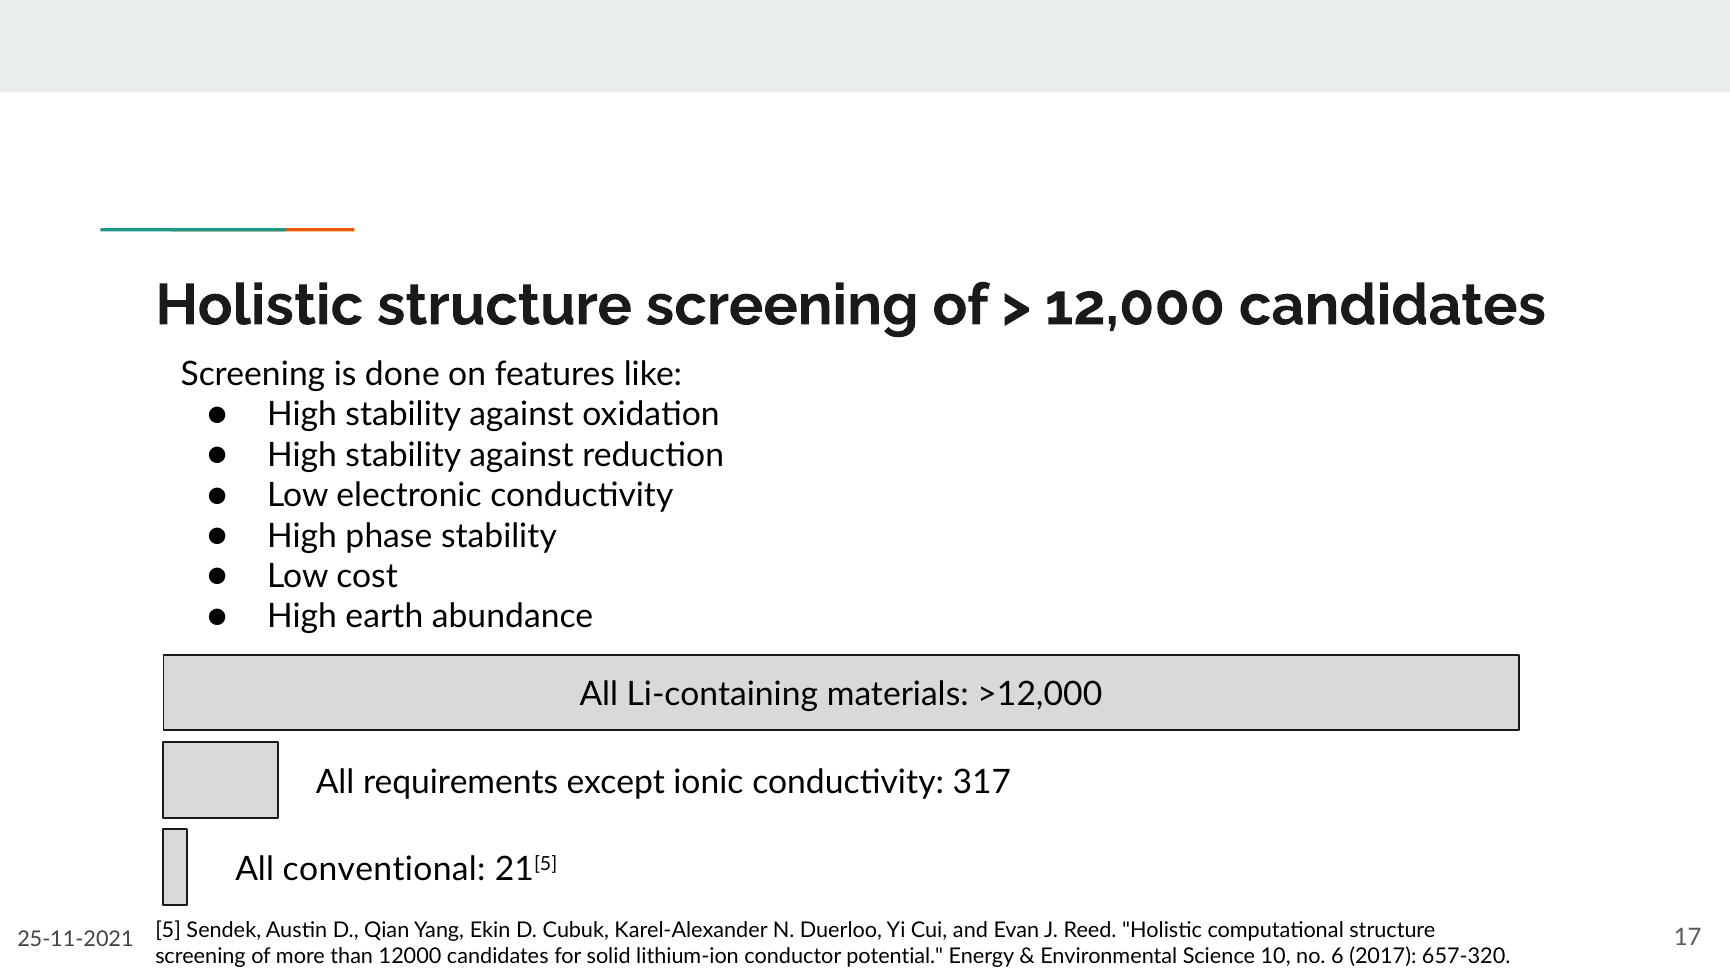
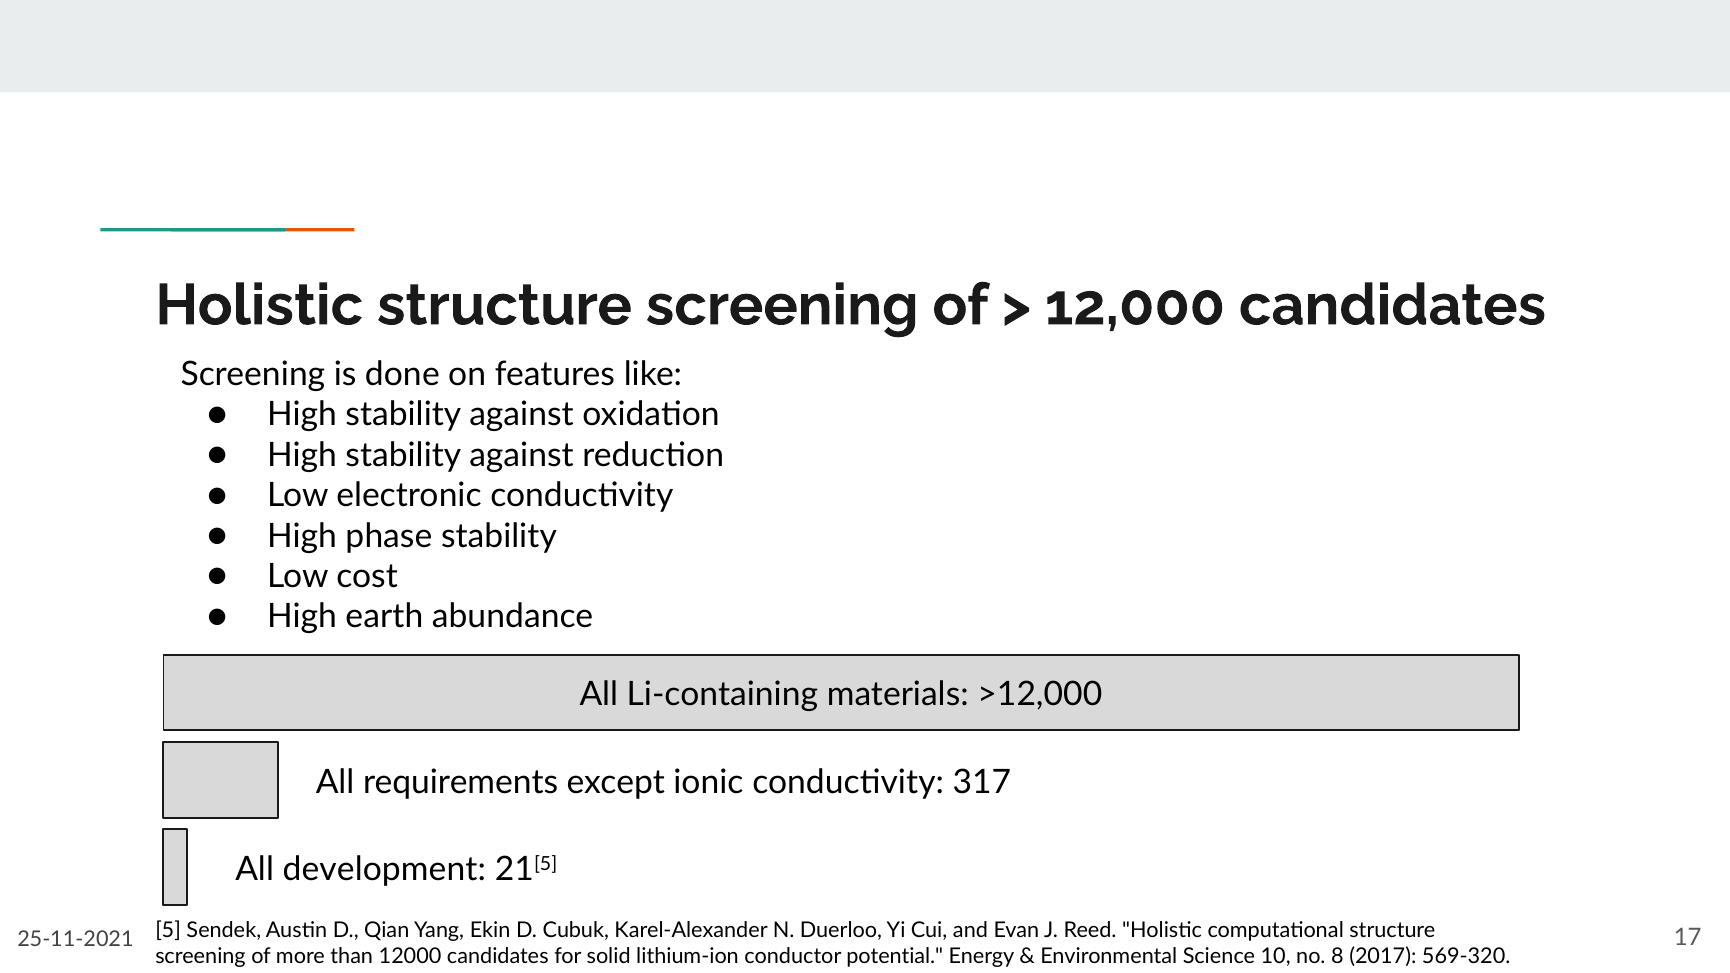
conventional: conventional -> development (384, 869)
6: 6 -> 8 (1337, 956)
657-320: 657-320 -> 569-320 (1466, 956)
